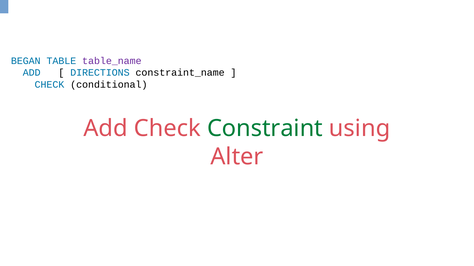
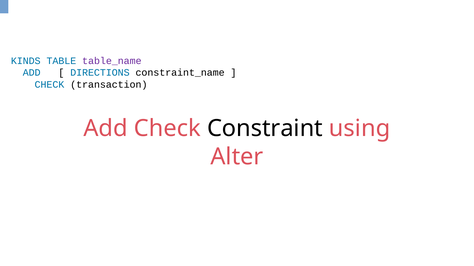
BEGAN: BEGAN -> KINDS (26, 61)
conditional: conditional -> transaction (109, 85)
Constraint colour: green -> black (265, 129)
